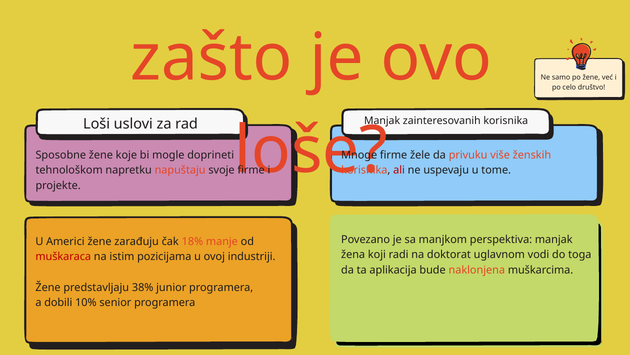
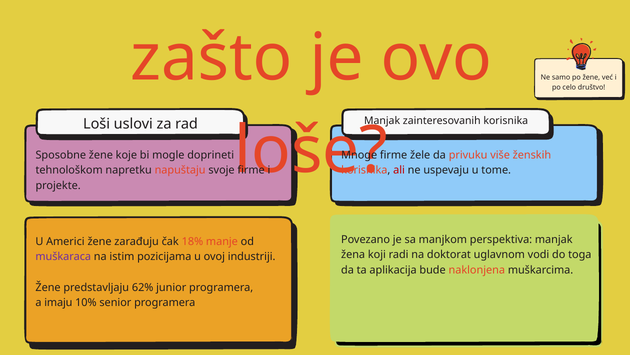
muškaraca colour: red -> purple (63, 256)
38%: 38% -> 62% (143, 287)
dobili: dobili -> imaju (58, 302)
